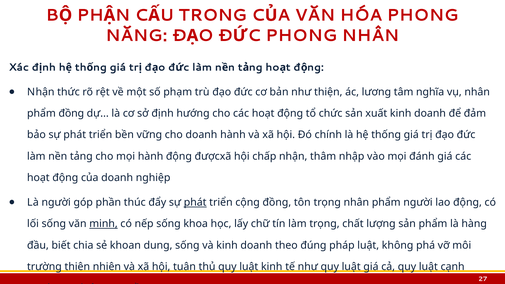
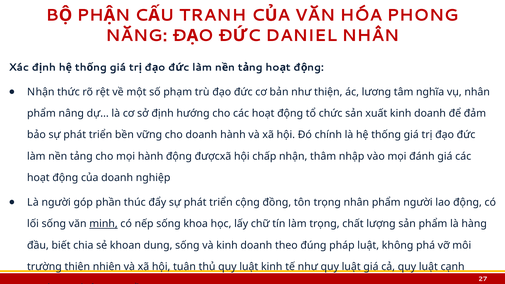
TRONG: TRONG -> TRANH (213, 15)
PHONG: PHONG -> DANIEL (301, 35)
phẩm đồng: đồng -> nâng (71, 113)
phát underline: present -> none (195, 202)
